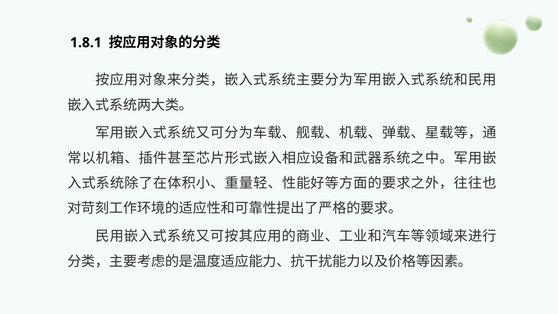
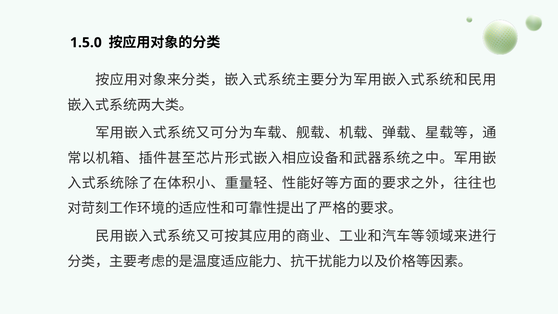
1.8.1: 1.8.1 -> 1.5.0 (86, 43)
